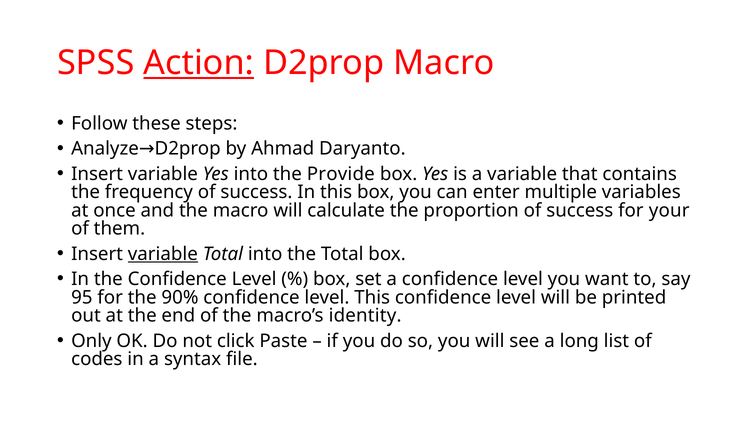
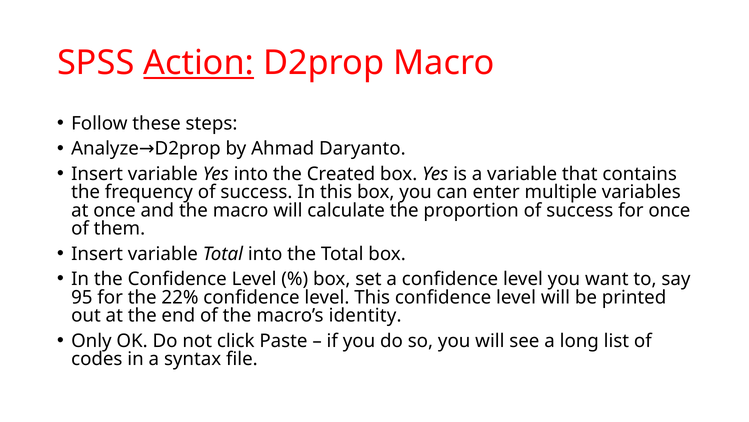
Provide: Provide -> Created (341, 174)
for your: your -> once (669, 210)
variable underline: present -> none (163, 254)
90%: 90% -> 22% (180, 297)
